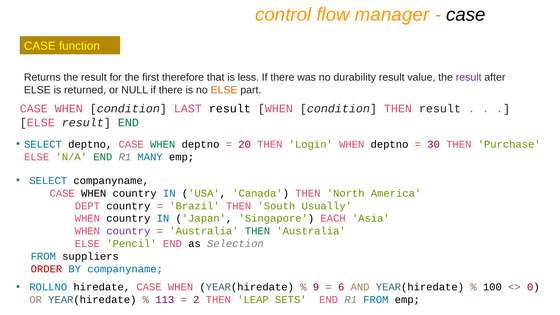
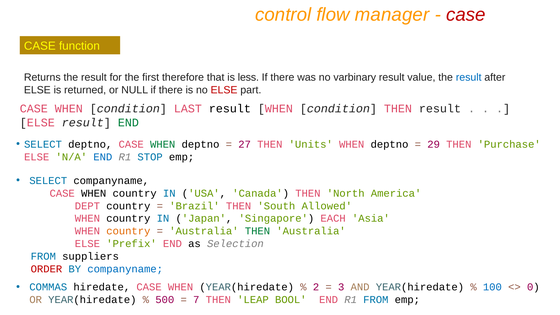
case colour: black -> red (466, 15)
durability: durability -> varbinary (355, 77)
result colour: purple -> blue (469, 77)
ELSE colour: orange -> red (224, 90)
20: 20 -> 27 (245, 144)
Login: Login -> Units (311, 144)
30: 30 -> 29 (434, 144)
END colour: green -> blue (103, 157)
MANY: MANY -> STOP (150, 157)
Usually: Usually -> Allowed (327, 206)
country colour: purple -> orange (128, 231)
Pencil: Pencil -> Prefix (131, 244)
ROLLNO: ROLLNO -> COMMAS (48, 287)
9: 9 -> 2 (316, 287)
6: 6 -> 3 (341, 287)
100 colour: black -> blue (492, 287)
113: 113 -> 500 (165, 300)
2: 2 -> 7 (196, 300)
SETS: SETS -> BOOL (291, 300)
